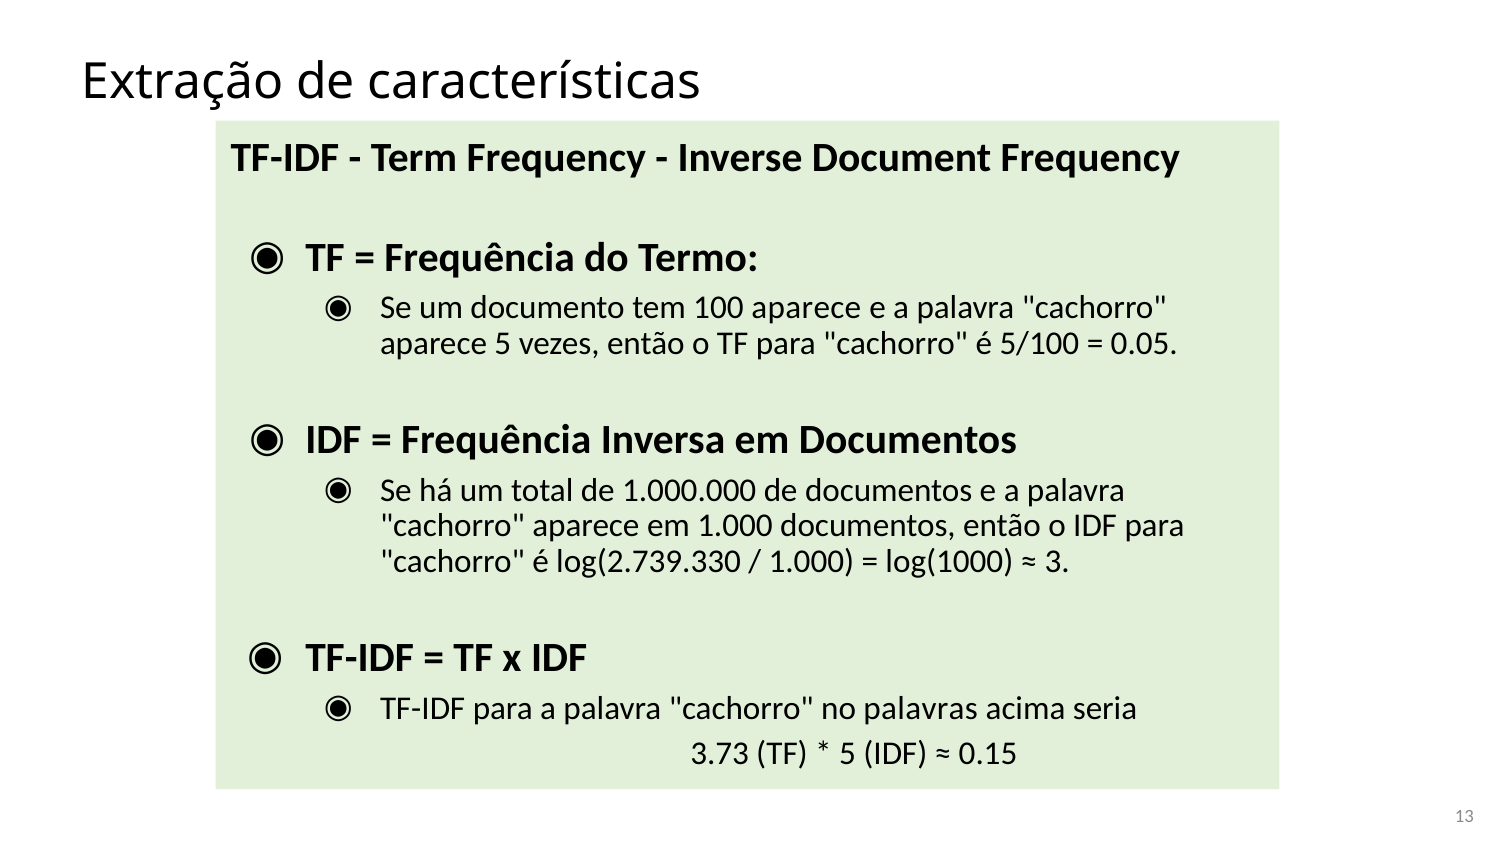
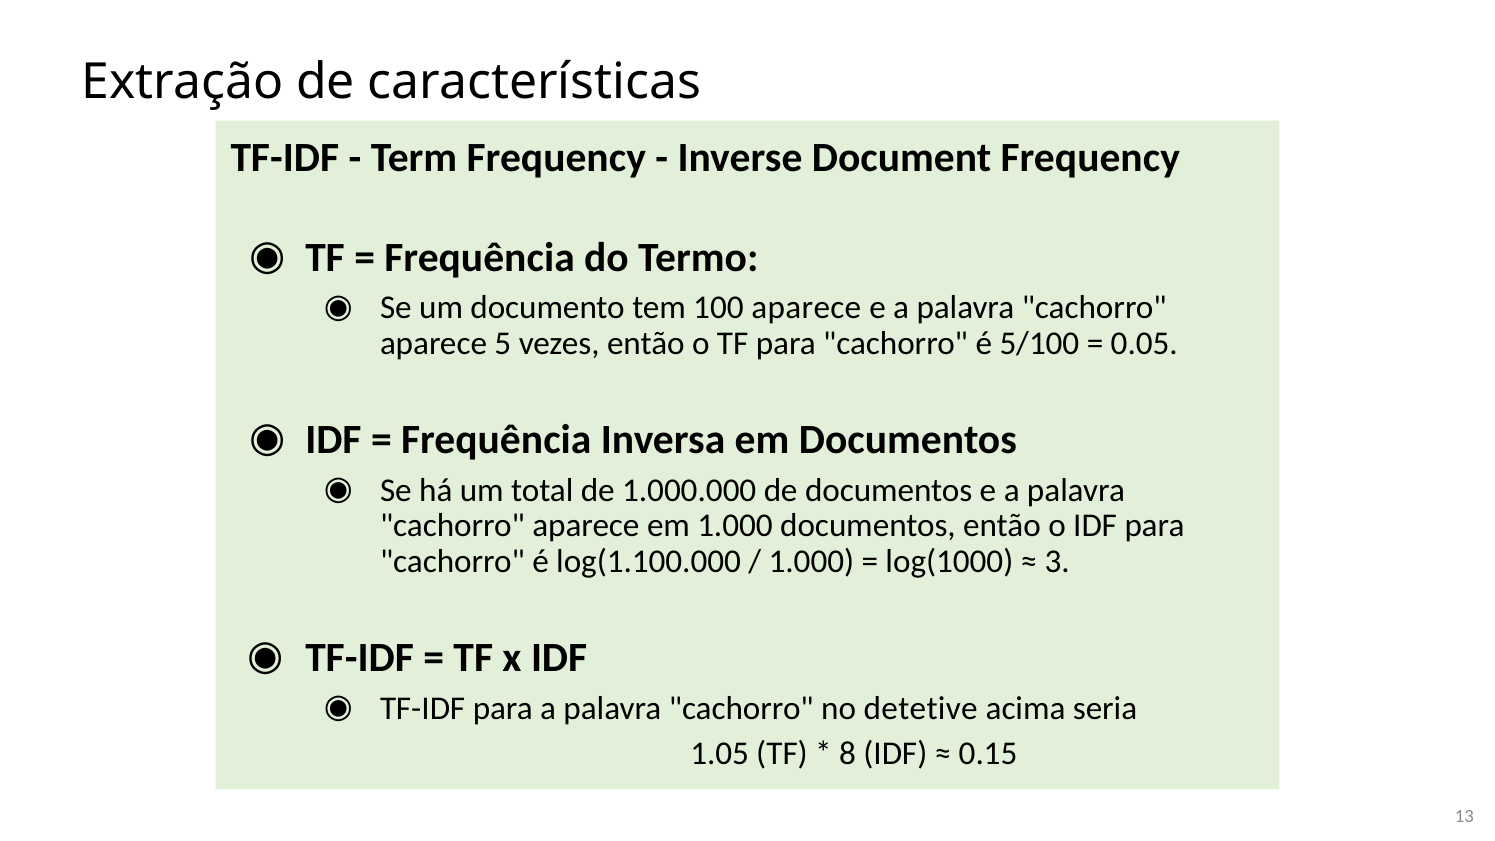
log(2.739.330: log(2.739.330 -> log(1.100.000 (649, 562)
palavras: palavras -> detetive (921, 708)
3.73: 3.73 -> 1.05 (720, 754)
5: 5 -> 8 (847, 754)
